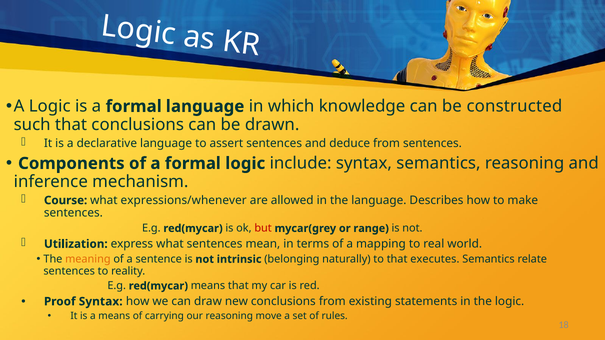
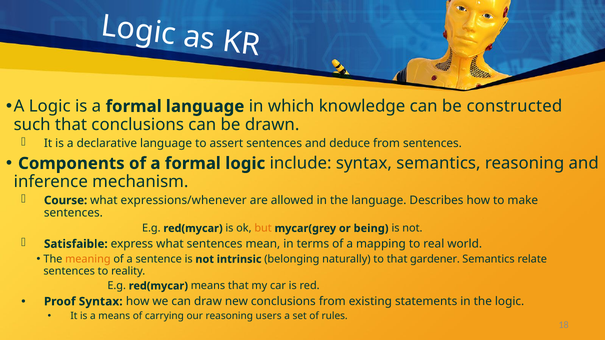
but colour: red -> orange (263, 229)
range: range -> being (371, 229)
Utilization: Utilization -> Satisfaible (76, 244)
executes: executes -> gardener (435, 259)
move: move -> users (269, 316)
